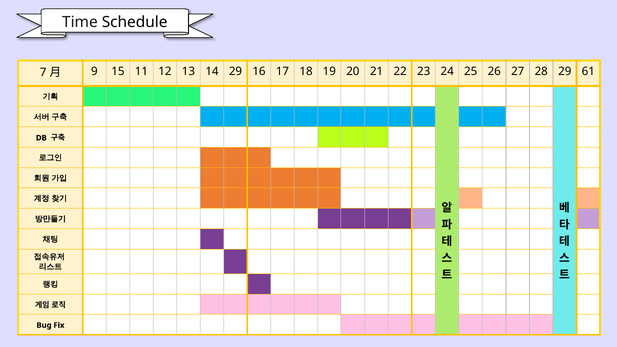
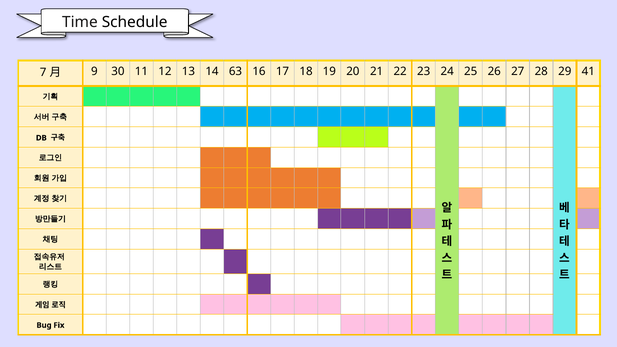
15: 15 -> 30 (118, 71)
14 29: 29 -> 63 (235, 71)
61: 61 -> 41 (588, 71)
